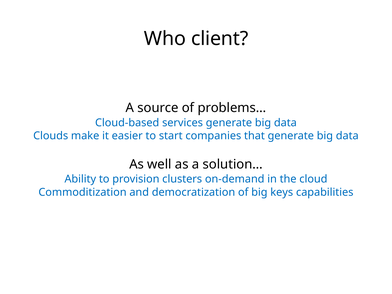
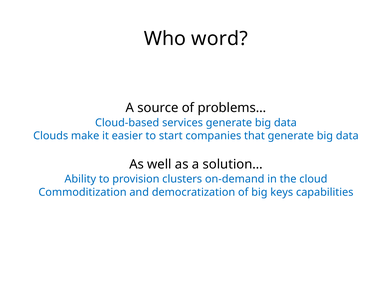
client: client -> word (220, 39)
